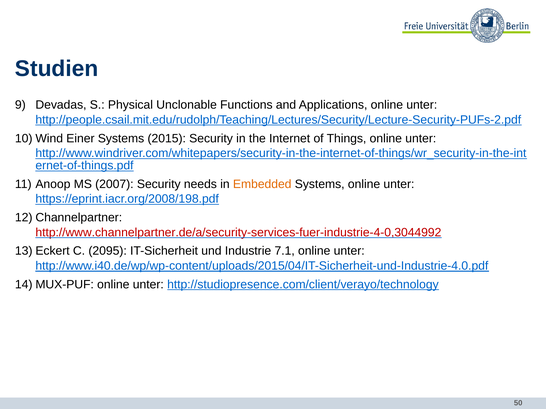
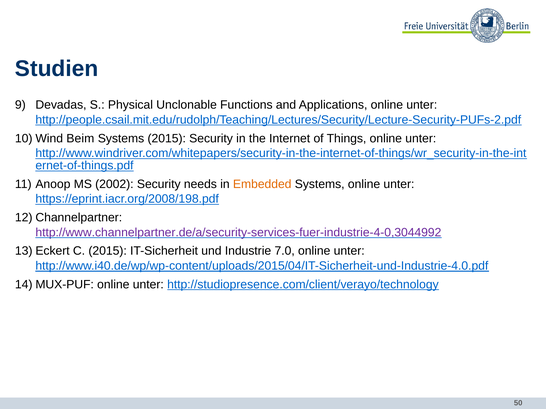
Einer: Einer -> Beim (80, 139)
2007: 2007 -> 2002 (114, 184)
http://www.channelpartner.de/a/security-services-fuer-industrie-4-0,3044992 colour: red -> purple (238, 233)
C 2095: 2095 -> 2015 (108, 251)
7.1: 7.1 -> 7.0 (285, 251)
